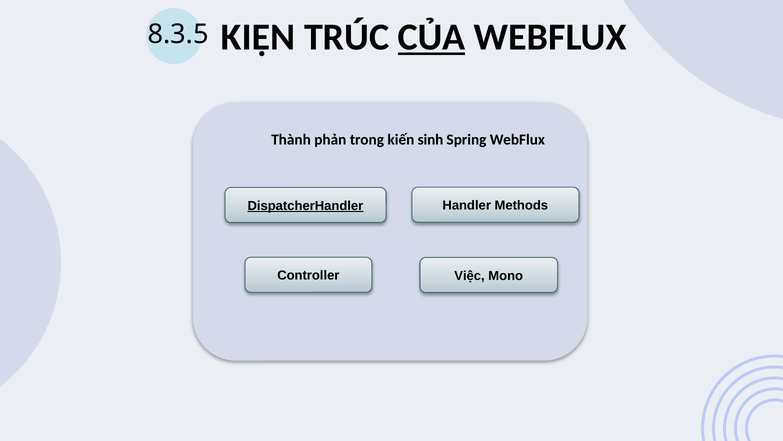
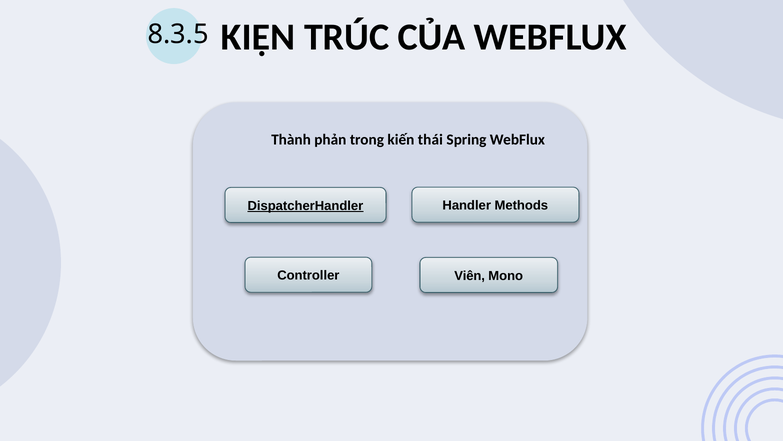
CỦA underline: present -> none (432, 37)
sinh: sinh -> thái (430, 139)
Việc: Việc -> Viên (470, 276)
